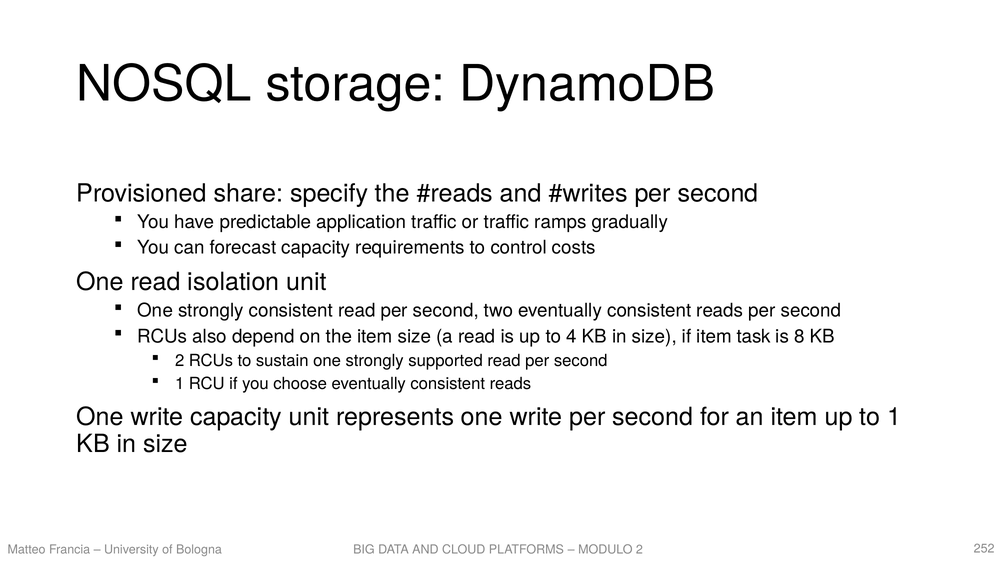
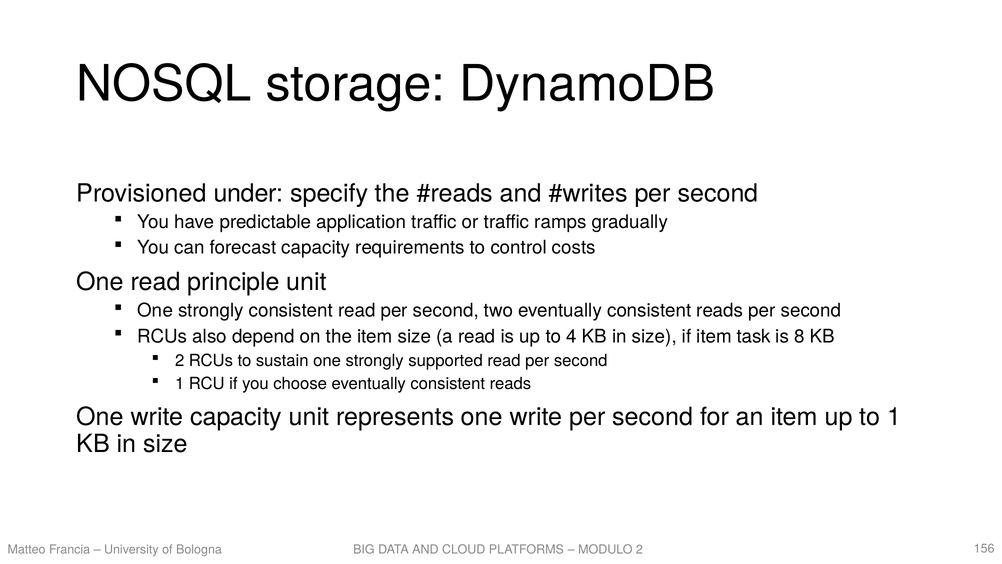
share: share -> under (248, 193)
isolation: isolation -> principle (234, 282)
252: 252 -> 156 (984, 548)
